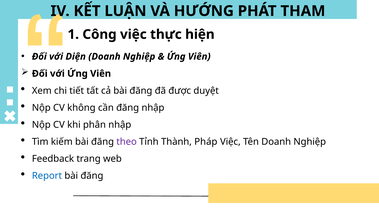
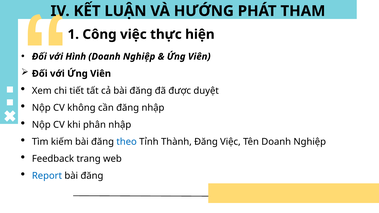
Diện: Diện -> Hình (76, 57)
theo colour: purple -> blue (127, 142)
Thành Pháp: Pháp -> Đăng (206, 142)
